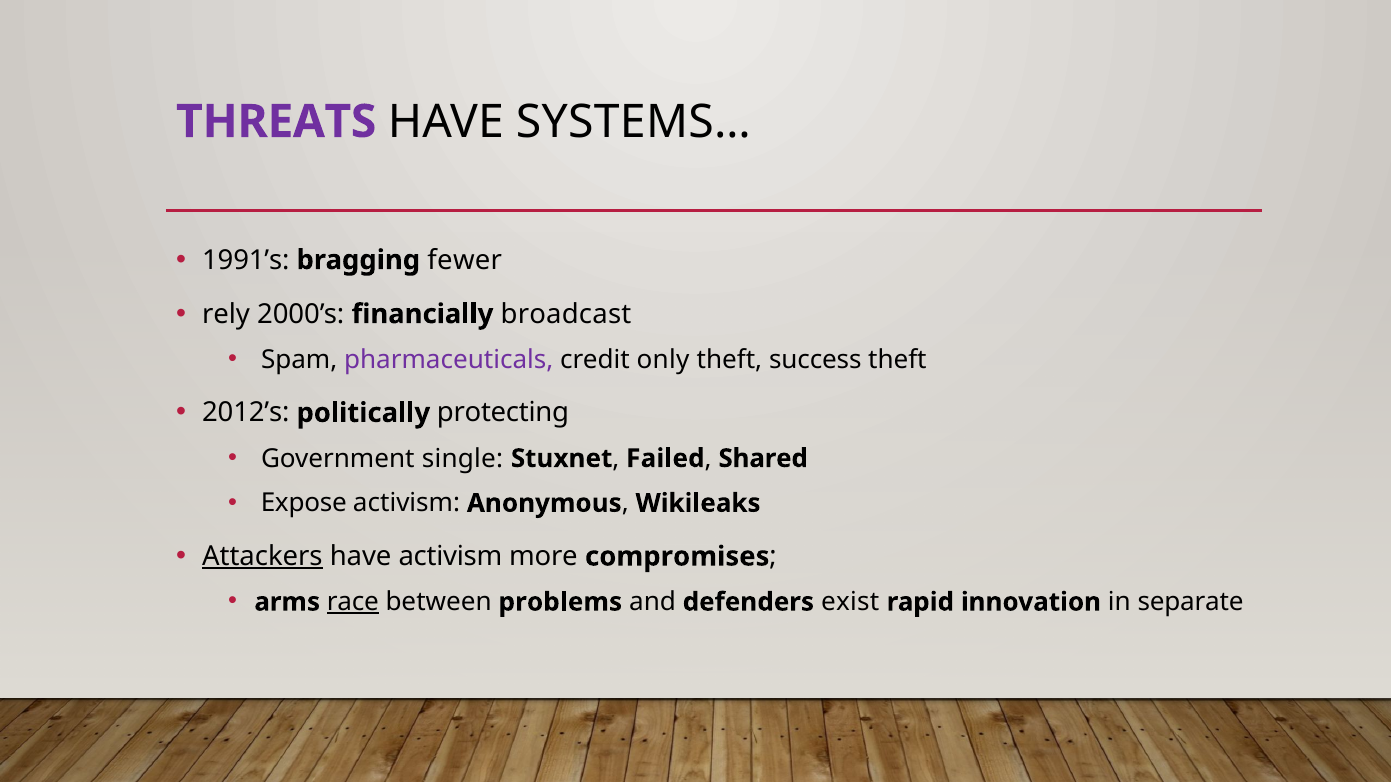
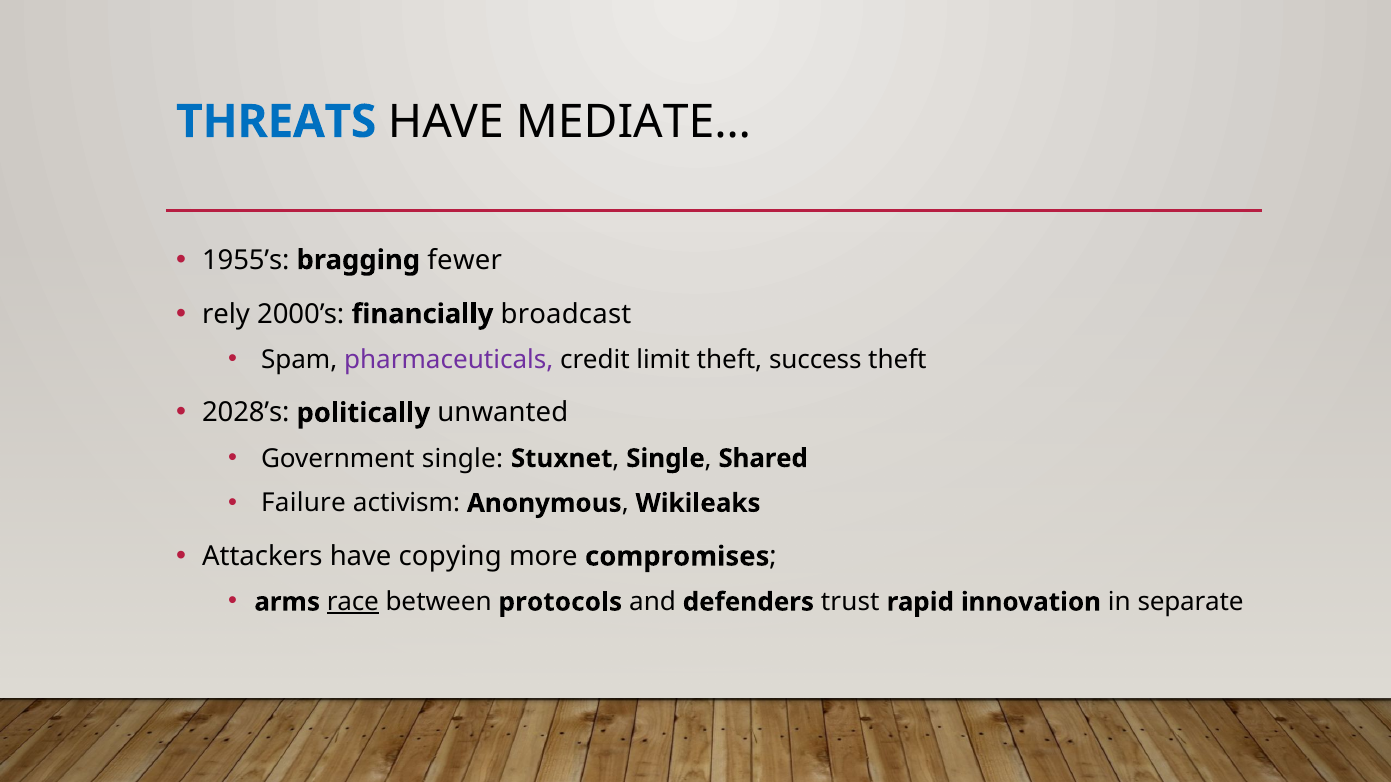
THREATS colour: purple -> blue (276, 122)
SYSTEMS…: SYSTEMS… -> MEDIATE… (633, 122)
1991’s: 1991’s -> 1955’s (246, 260)
only: only -> limit (663, 360)
2012’s: 2012’s -> 2028’s (246, 413)
protecting: protecting -> unwanted (503, 413)
Failed: Failed -> Single (665, 459)
Expose: Expose -> Failure (304, 503)
Attackers underline: present -> none (262, 557)
have activism: activism -> copying (450, 557)
problems: problems -> protocols (560, 602)
exist: exist -> trust (850, 602)
